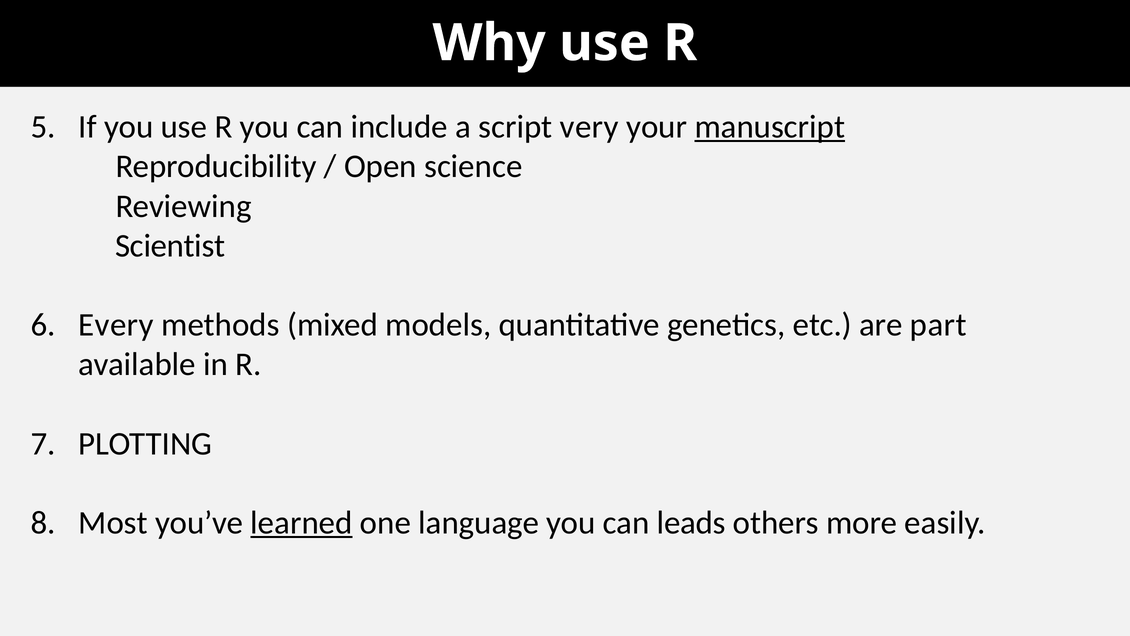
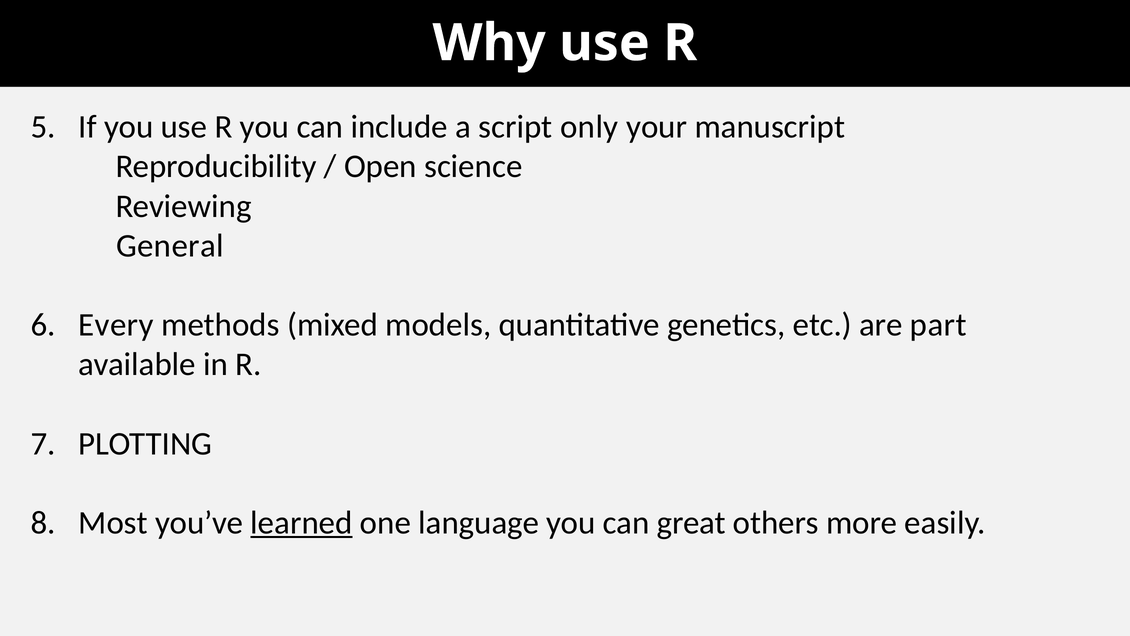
very: very -> only (589, 127)
manuscript underline: present -> none (770, 127)
Scientist: Scientist -> General (170, 246)
leads: leads -> great (691, 523)
